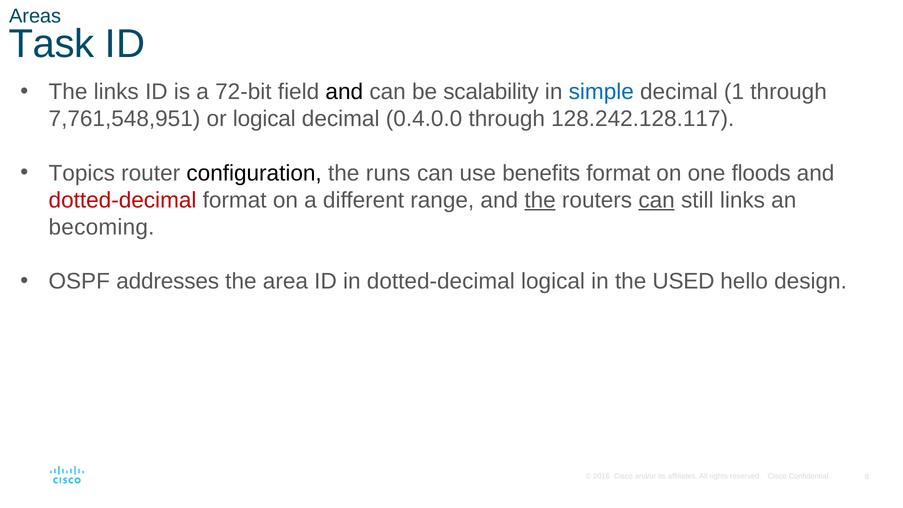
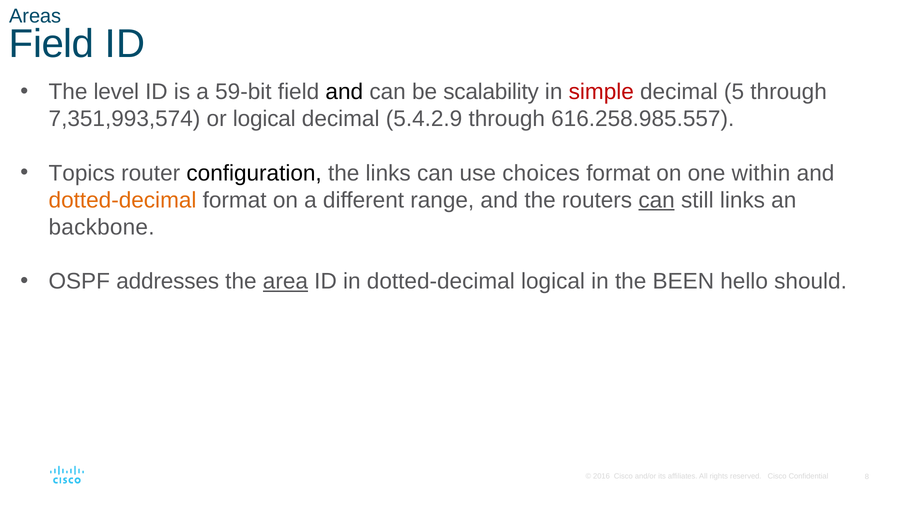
Task: Task -> Field (52, 44)
The links: links -> level (116, 92)
72-bit: 72-bit -> 59-bit (243, 92)
simple colour: blue -> red (601, 92)
1: 1 -> 5 (734, 92)
7,761,548,951: 7,761,548,951 -> 7,351,993,574 (124, 119)
0.4.0.0: 0.4.0.0 -> 5.4.2.9 (424, 119)
128.242.128.117: 128.242.128.117 -> 616.258.985.557 (643, 119)
the runs: runs -> links (388, 173)
benefits: benefits -> choices (541, 173)
floods: floods -> within (761, 173)
dotted-decimal colour: red -> orange (123, 200)
the underline: present -> none (540, 200)
becoming: becoming -> backbone (102, 227)
area underline: none -> present (285, 281)
USED: USED -> BEEN (683, 281)
design: design -> should (811, 281)
